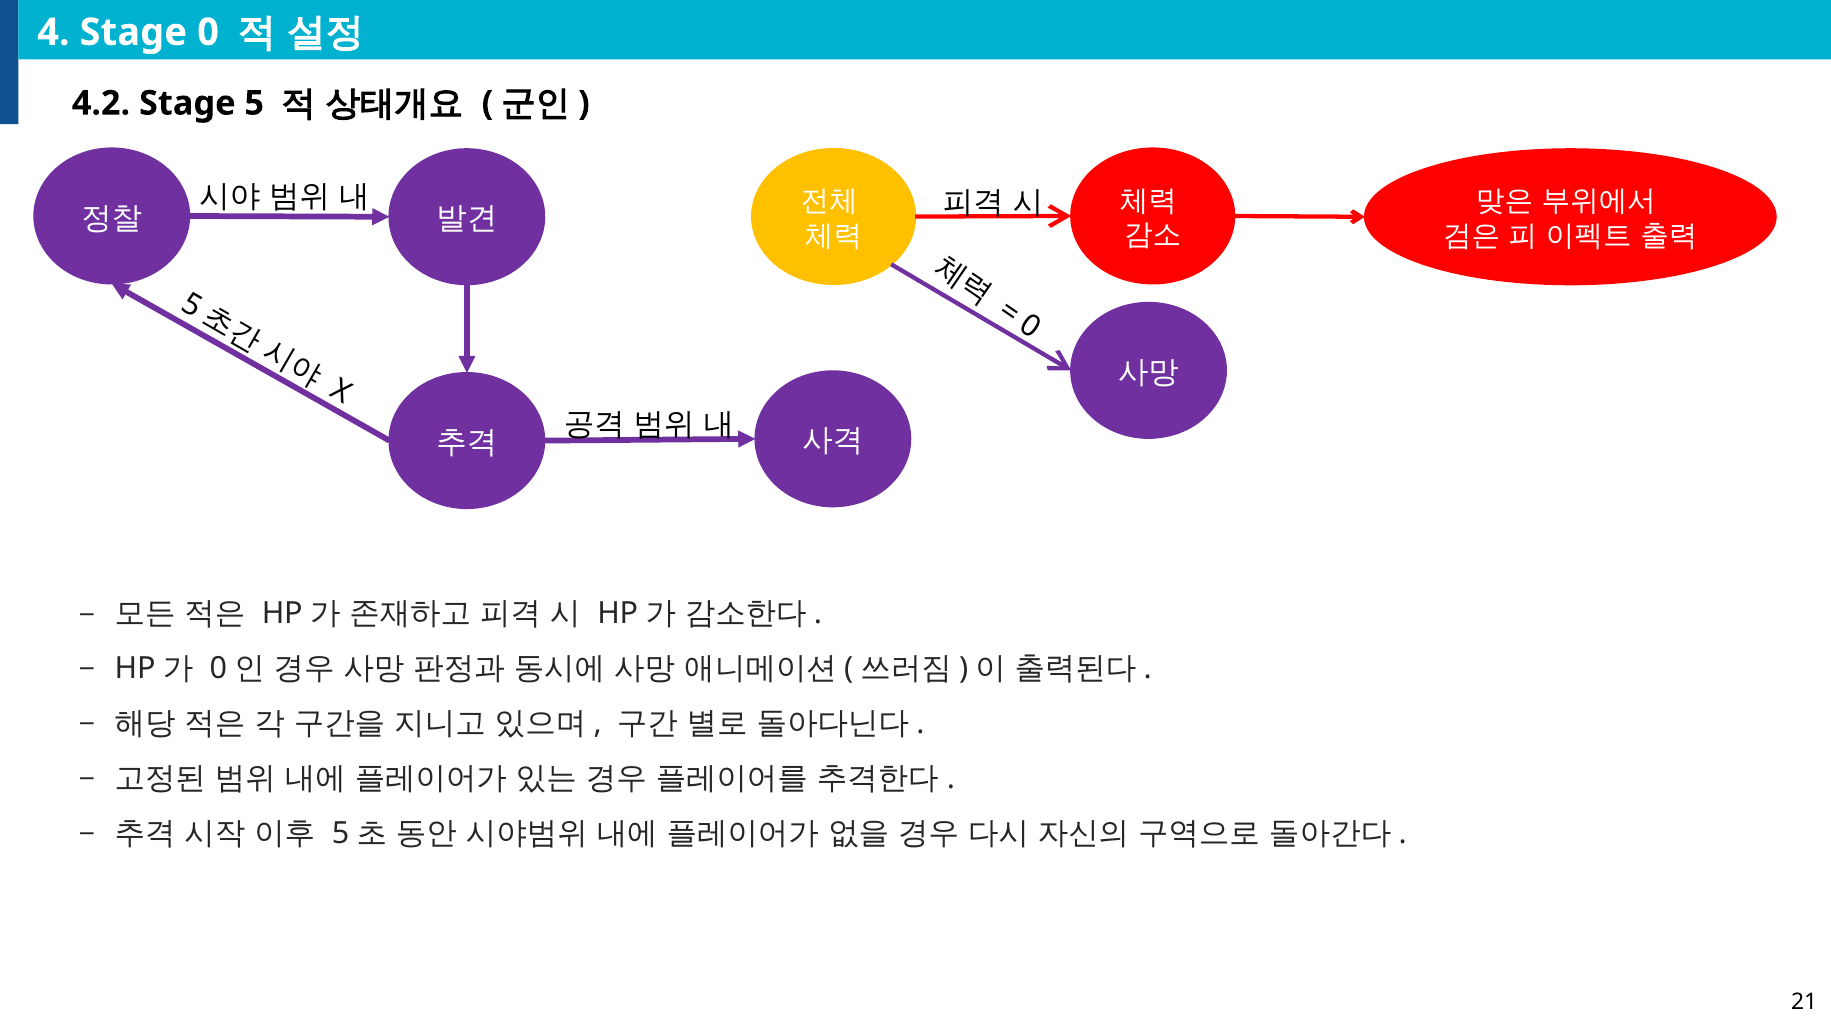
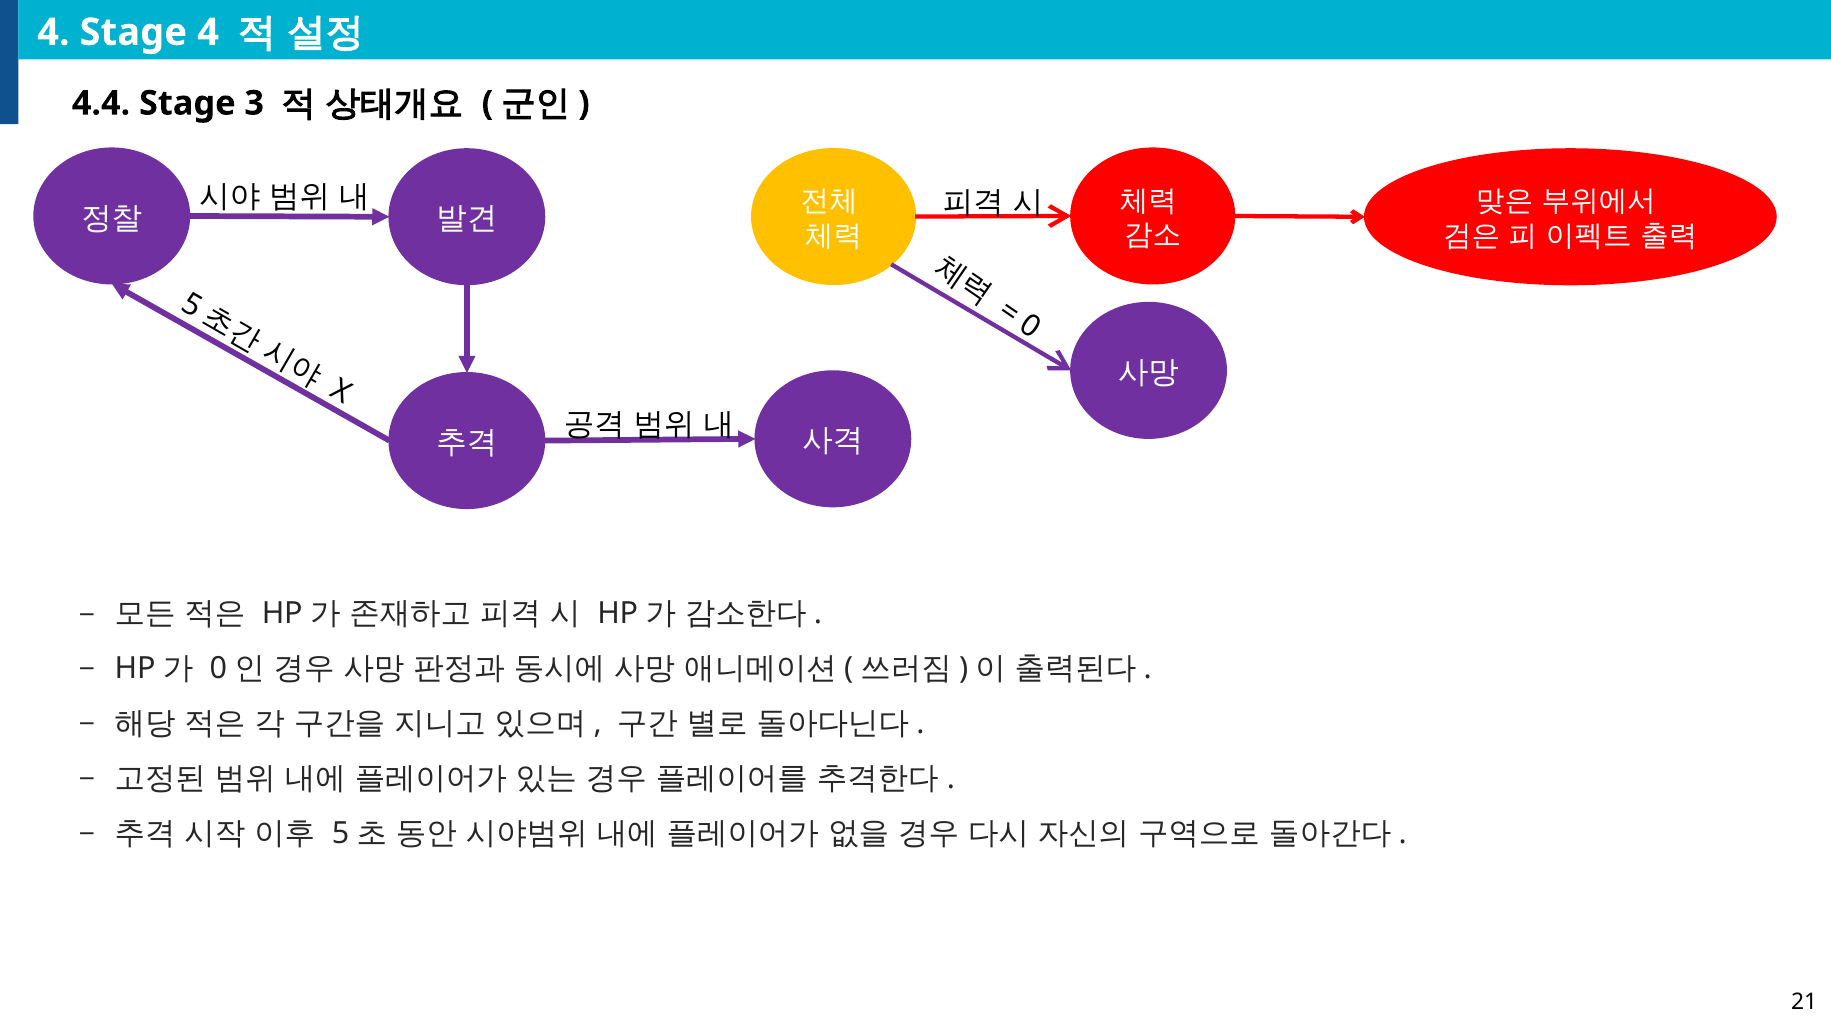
Stage 0: 0 -> 4 (208, 32)
4.2: 4.2 -> 4.4 (101, 103)
Stage 5: 5 -> 3 (254, 103)
